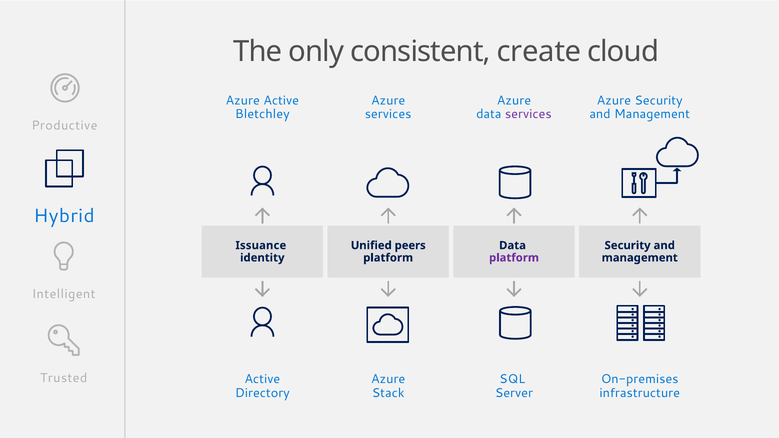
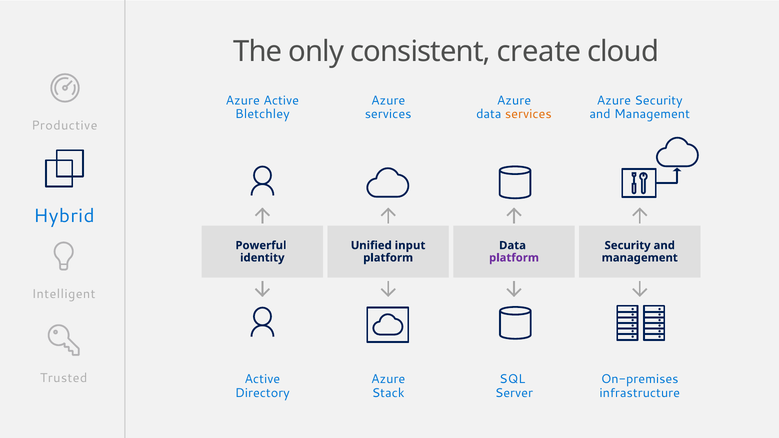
services colour: purple -> orange (528, 114)
Issuance: Issuance -> Powerful (261, 245)
peers: peers -> input (410, 245)
